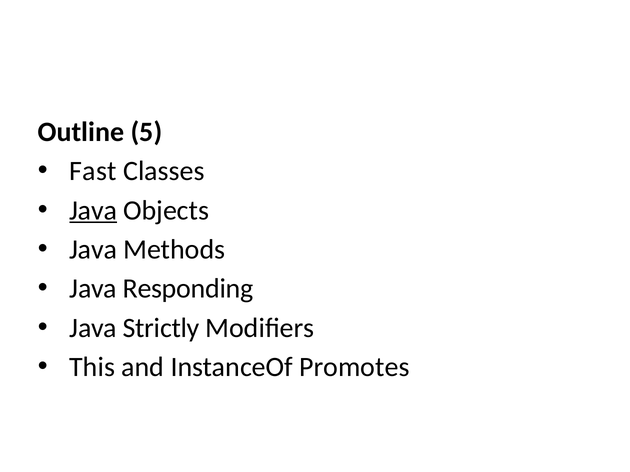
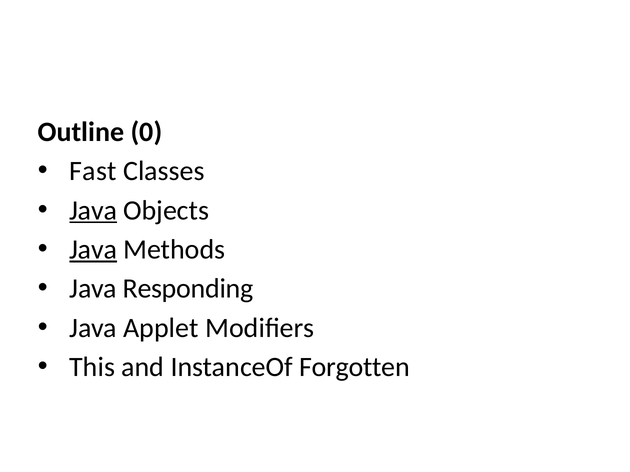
5: 5 -> 0 (147, 132)
Java underline: none -> present (93, 250)
Strictly: Strictly -> Applet (161, 328)
Promotes: Promotes -> Forgotten (354, 367)
